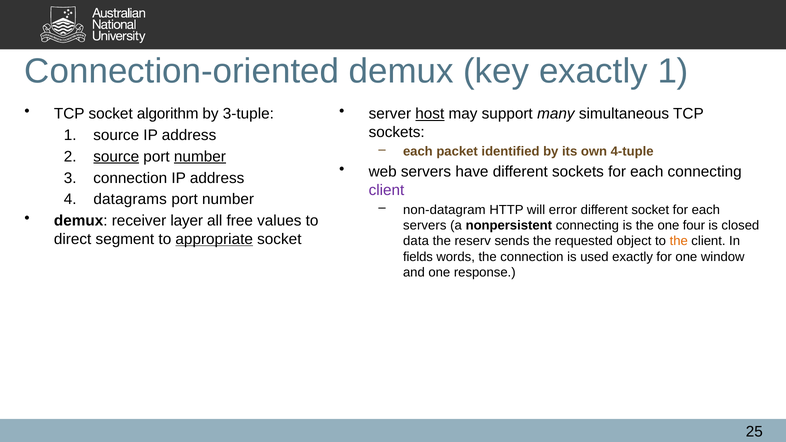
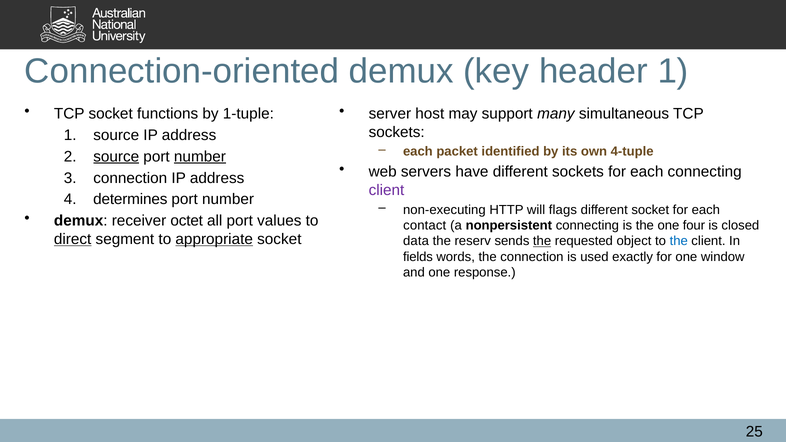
key exactly: exactly -> header (593, 71)
host underline: present -> none (430, 114)
algorithm: algorithm -> functions (168, 114)
3-tuple: 3-tuple -> 1-tuple (248, 114)
datagrams: datagrams -> determines (130, 200)
non-datagram: non-datagram -> non-executing (444, 210)
error: error -> flags (563, 210)
layer: layer -> octet (187, 221)
all free: free -> port (240, 221)
servers: servers -> contact (425, 226)
direct underline: none -> present (73, 239)
the underline: none -> present (542, 241)
the colour: orange -> blue (679, 241)
